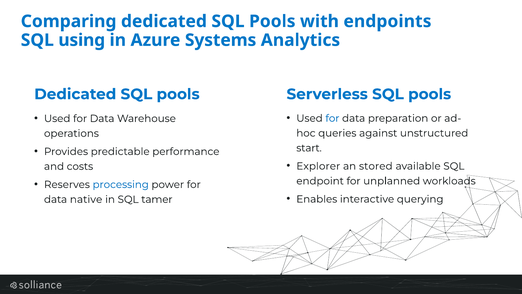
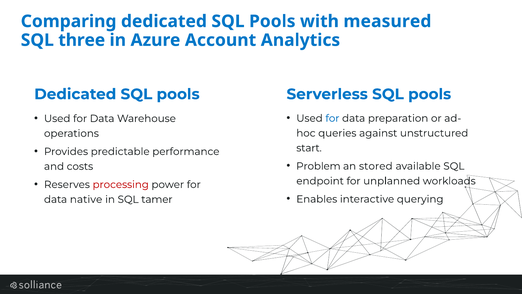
endpoints: endpoints -> measured (387, 21)
using: using -> three (82, 40)
Systems: Systems -> Account (221, 40)
Explorer: Explorer -> Problem (318, 166)
processing colour: blue -> red (121, 184)
